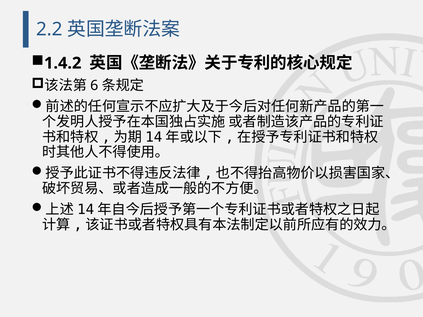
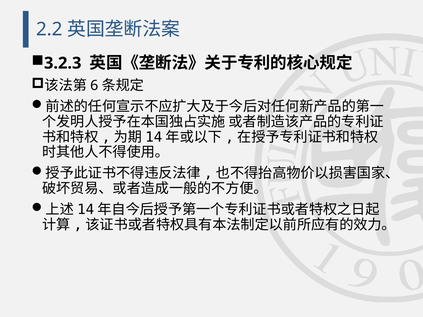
1.4.2: 1.4.2 -> 3.2.3 (63, 63)
